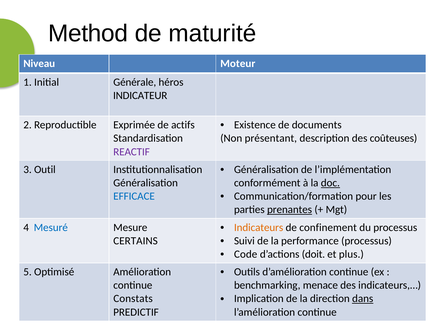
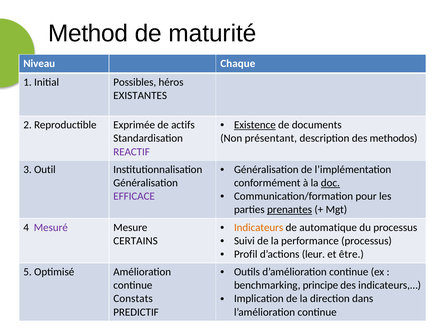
Moteur: Moteur -> Chaque (238, 64)
Générale: Générale -> Possibles (135, 82)
INDICATEUR: INDICATEUR -> EXISTANTES (140, 96)
Existence underline: none -> present (255, 125)
coûteuses: coûteuses -> methodos (393, 138)
EFFICACE colour: blue -> purple (134, 196)
confinement: confinement -> automatique (328, 228)
Mesuré colour: blue -> purple (51, 228)
Code: Code -> Profil (246, 254)
doit: doit -> leur (313, 254)
plus: plus -> être (351, 254)
menace: menace -> principe (320, 286)
dans underline: present -> none (363, 299)
